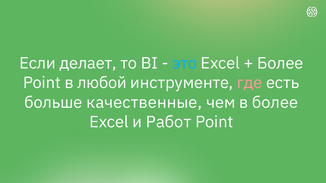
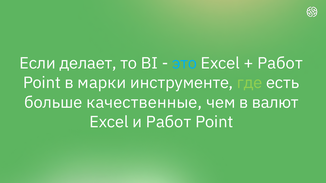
Более: Более -> Работ (280, 63)
любой: любой -> марки (102, 83)
где colour: pink -> light green (250, 83)
в более: более -> валют (275, 103)
